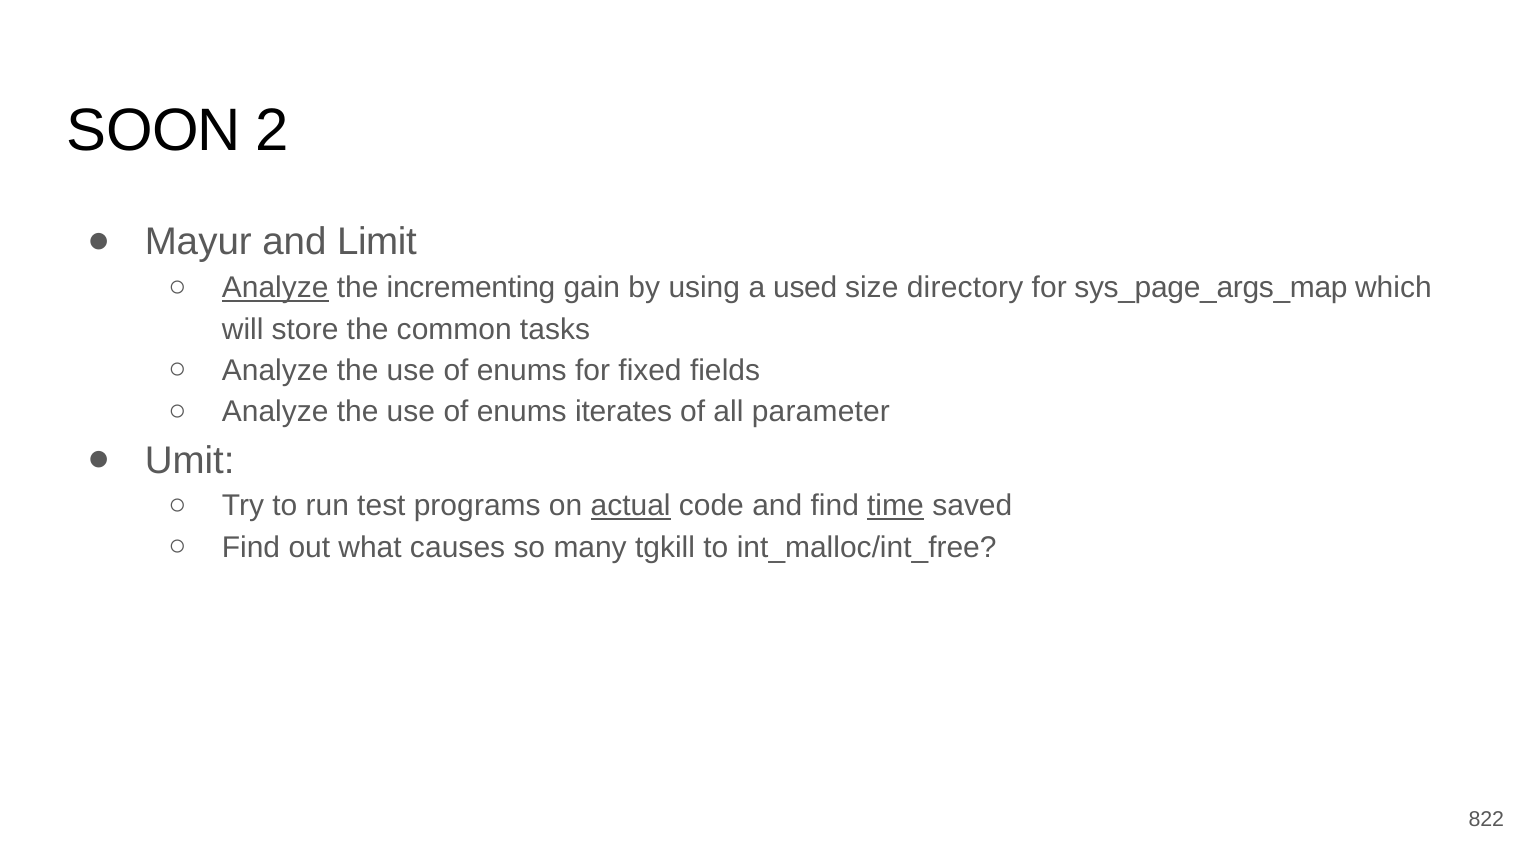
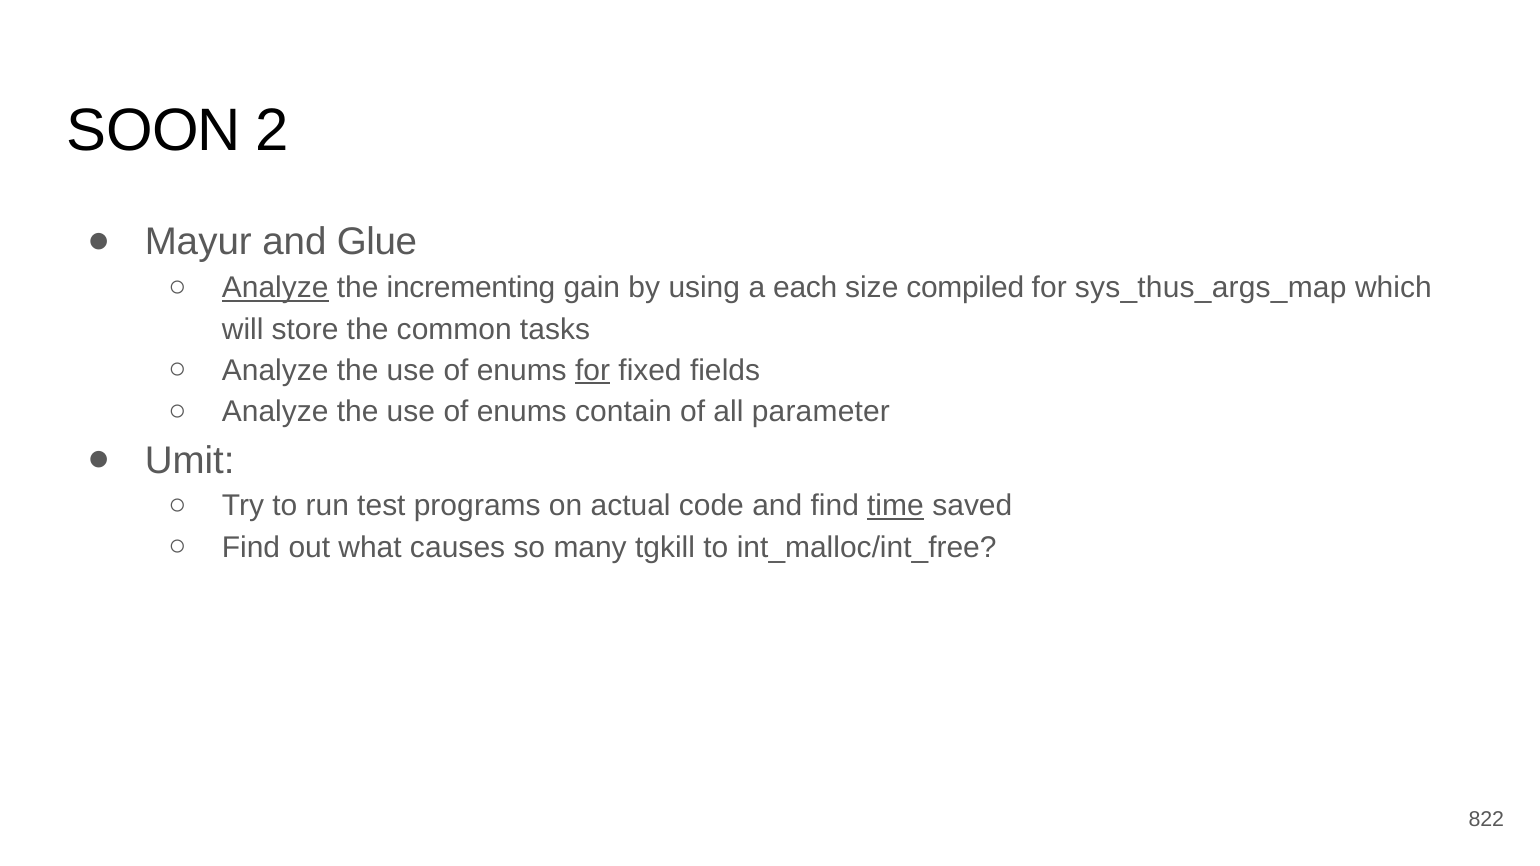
Limit: Limit -> Glue (377, 242)
used: used -> each (805, 288)
directory: directory -> compiled (965, 288)
sys_page_args_map: sys_page_args_map -> sys_thus_args_map (1211, 288)
for underline: none -> present (593, 371)
iterates: iterates -> contain (623, 412)
actual underline: present -> none (631, 506)
